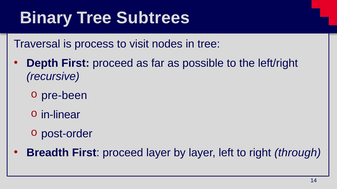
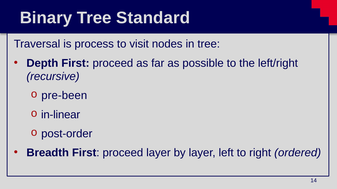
Subtrees: Subtrees -> Standard (153, 18)
through: through -> ordered (298, 153)
